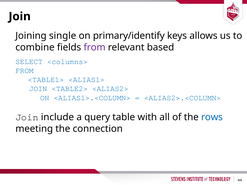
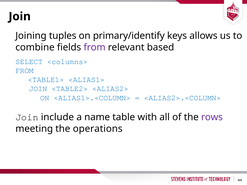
single: single -> tuples (63, 36)
query: query -> name (97, 117)
rows colour: blue -> purple (212, 117)
connection: connection -> operations (98, 129)
